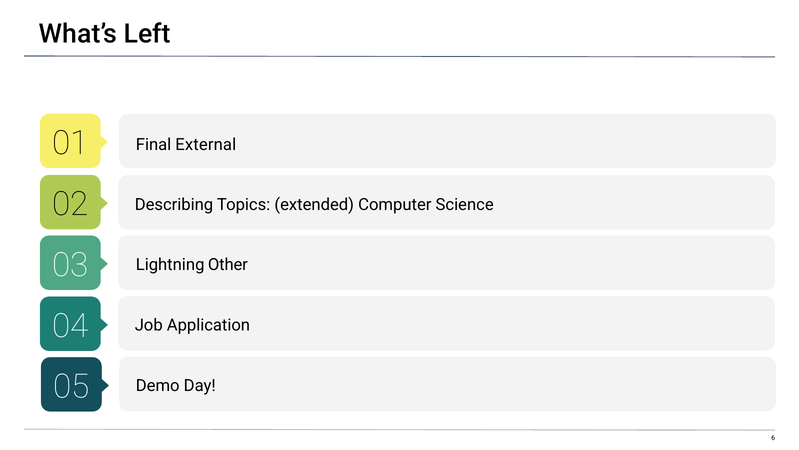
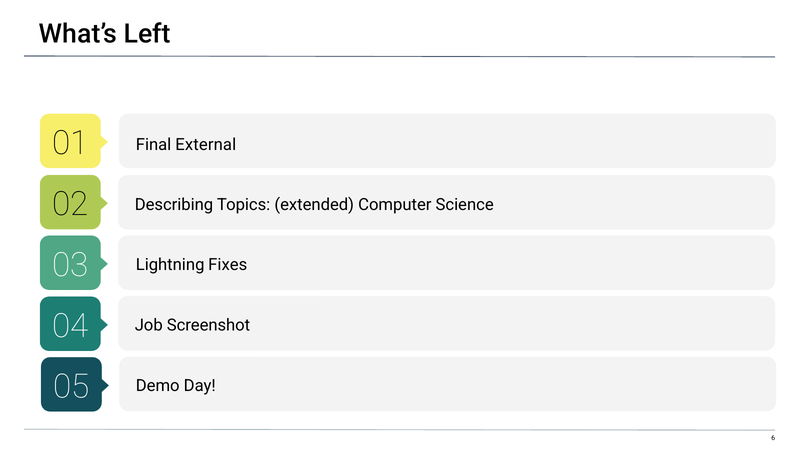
Other: Other -> Fixes (228, 265)
Application: Application -> Screenshot (208, 325)
